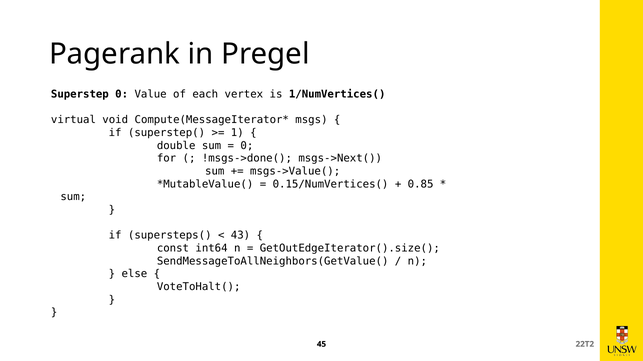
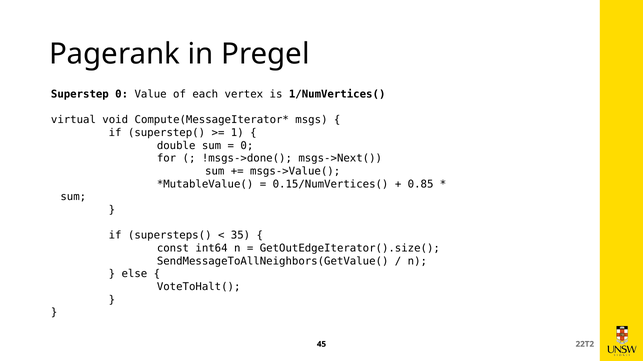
43: 43 -> 35 (241, 236)
